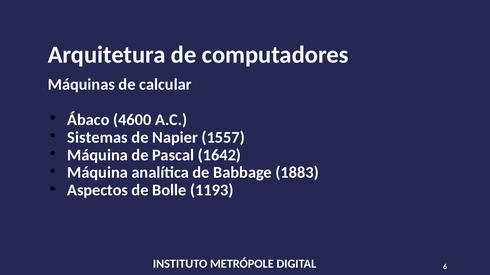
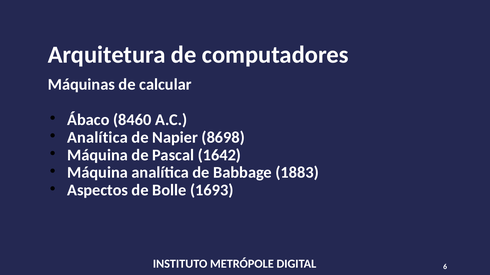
4600: 4600 -> 8460 (132, 120)
Sistemas: Sistemas -> Analítica (97, 138)
1557: 1557 -> 8698 (223, 138)
1193: 1193 -> 1693 (212, 191)
